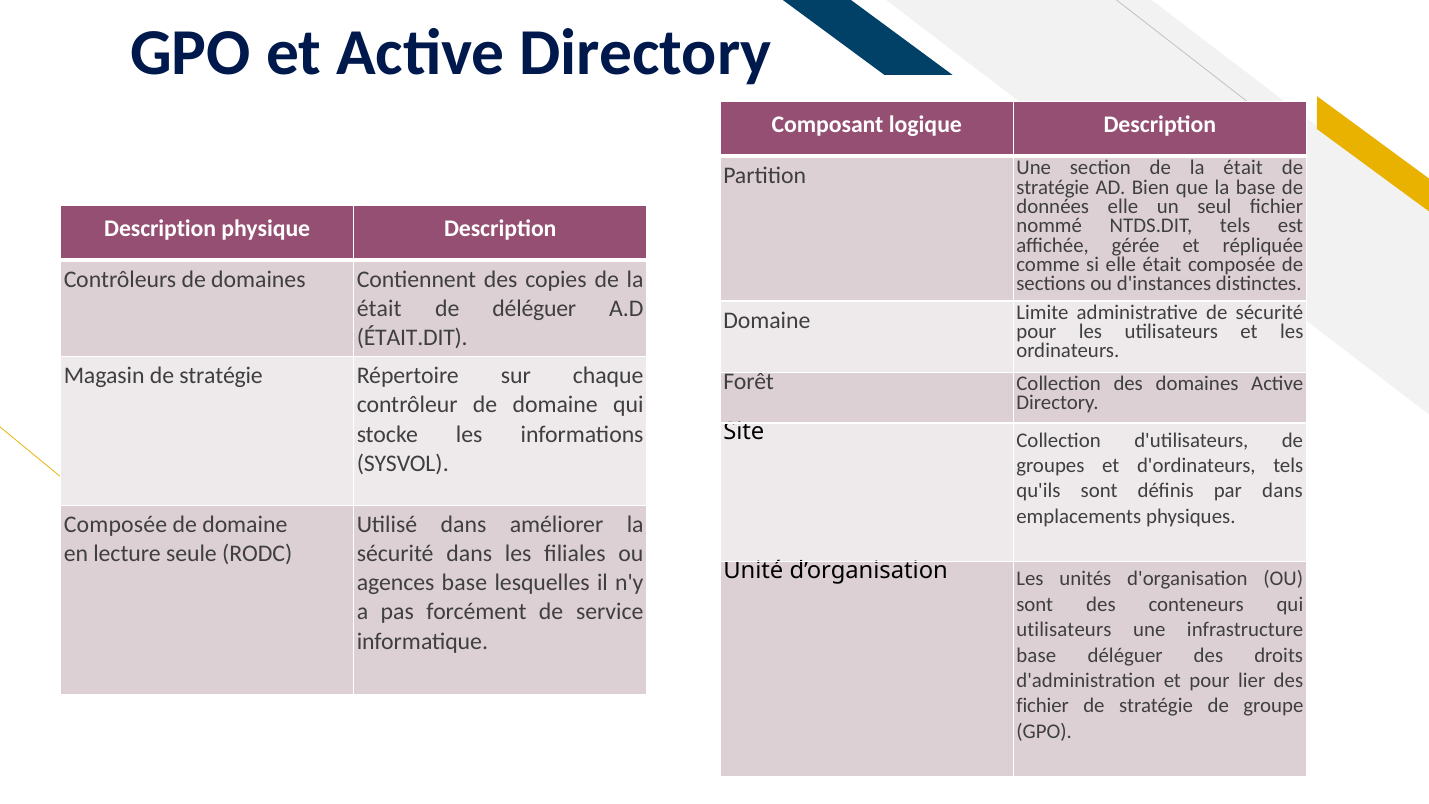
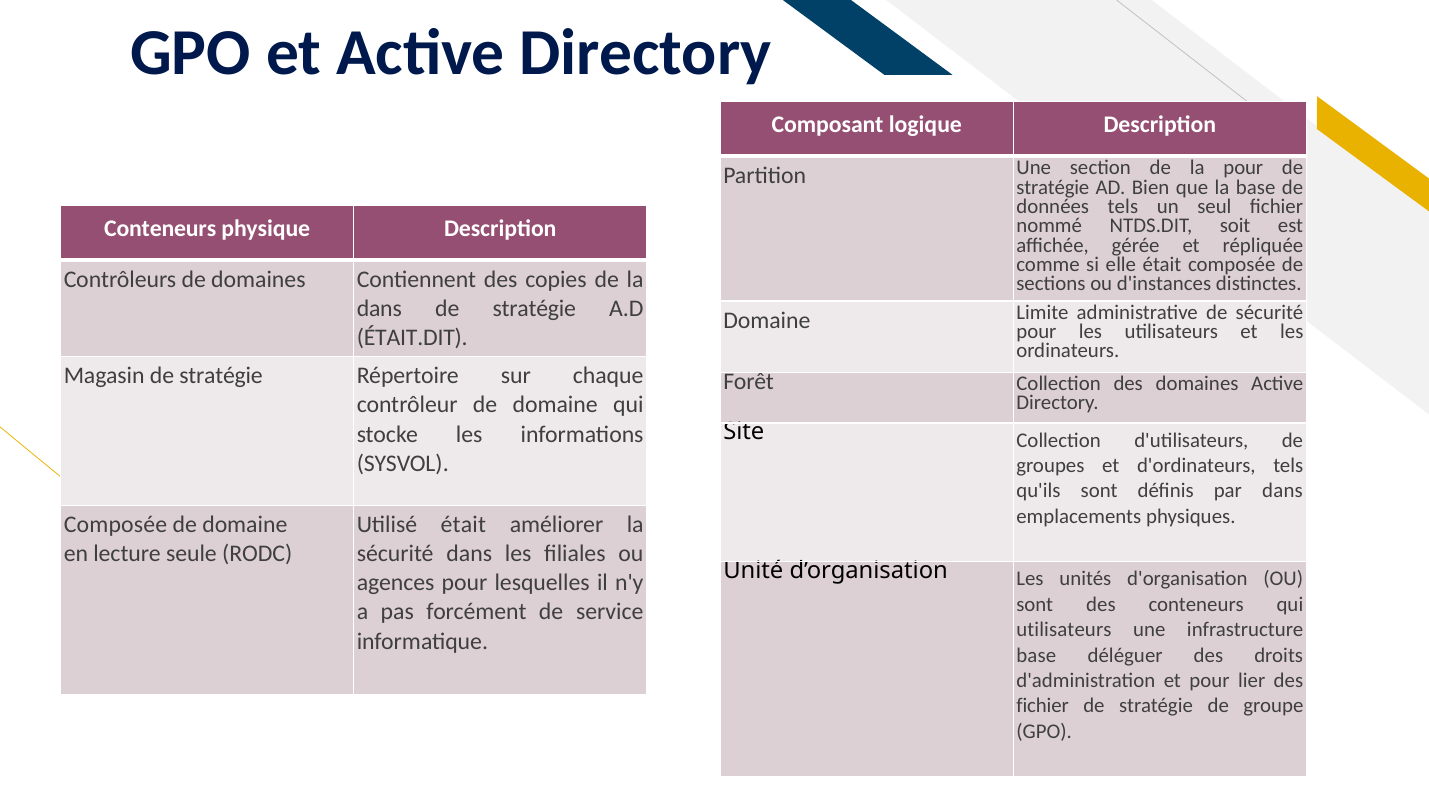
section de la était: était -> pour (1243, 168)
données elle: elle -> tels (1123, 207)
NTDS.DIT tels: tels -> soit (1235, 226)
Description: Description -> Conteneurs (160, 228)
était: était -> dans (379, 309)
déléguer: déléguer -> stratégie (534, 309)
Utilisé dans: dans -> était (463, 525)
agences base: base -> pour (465, 583)
